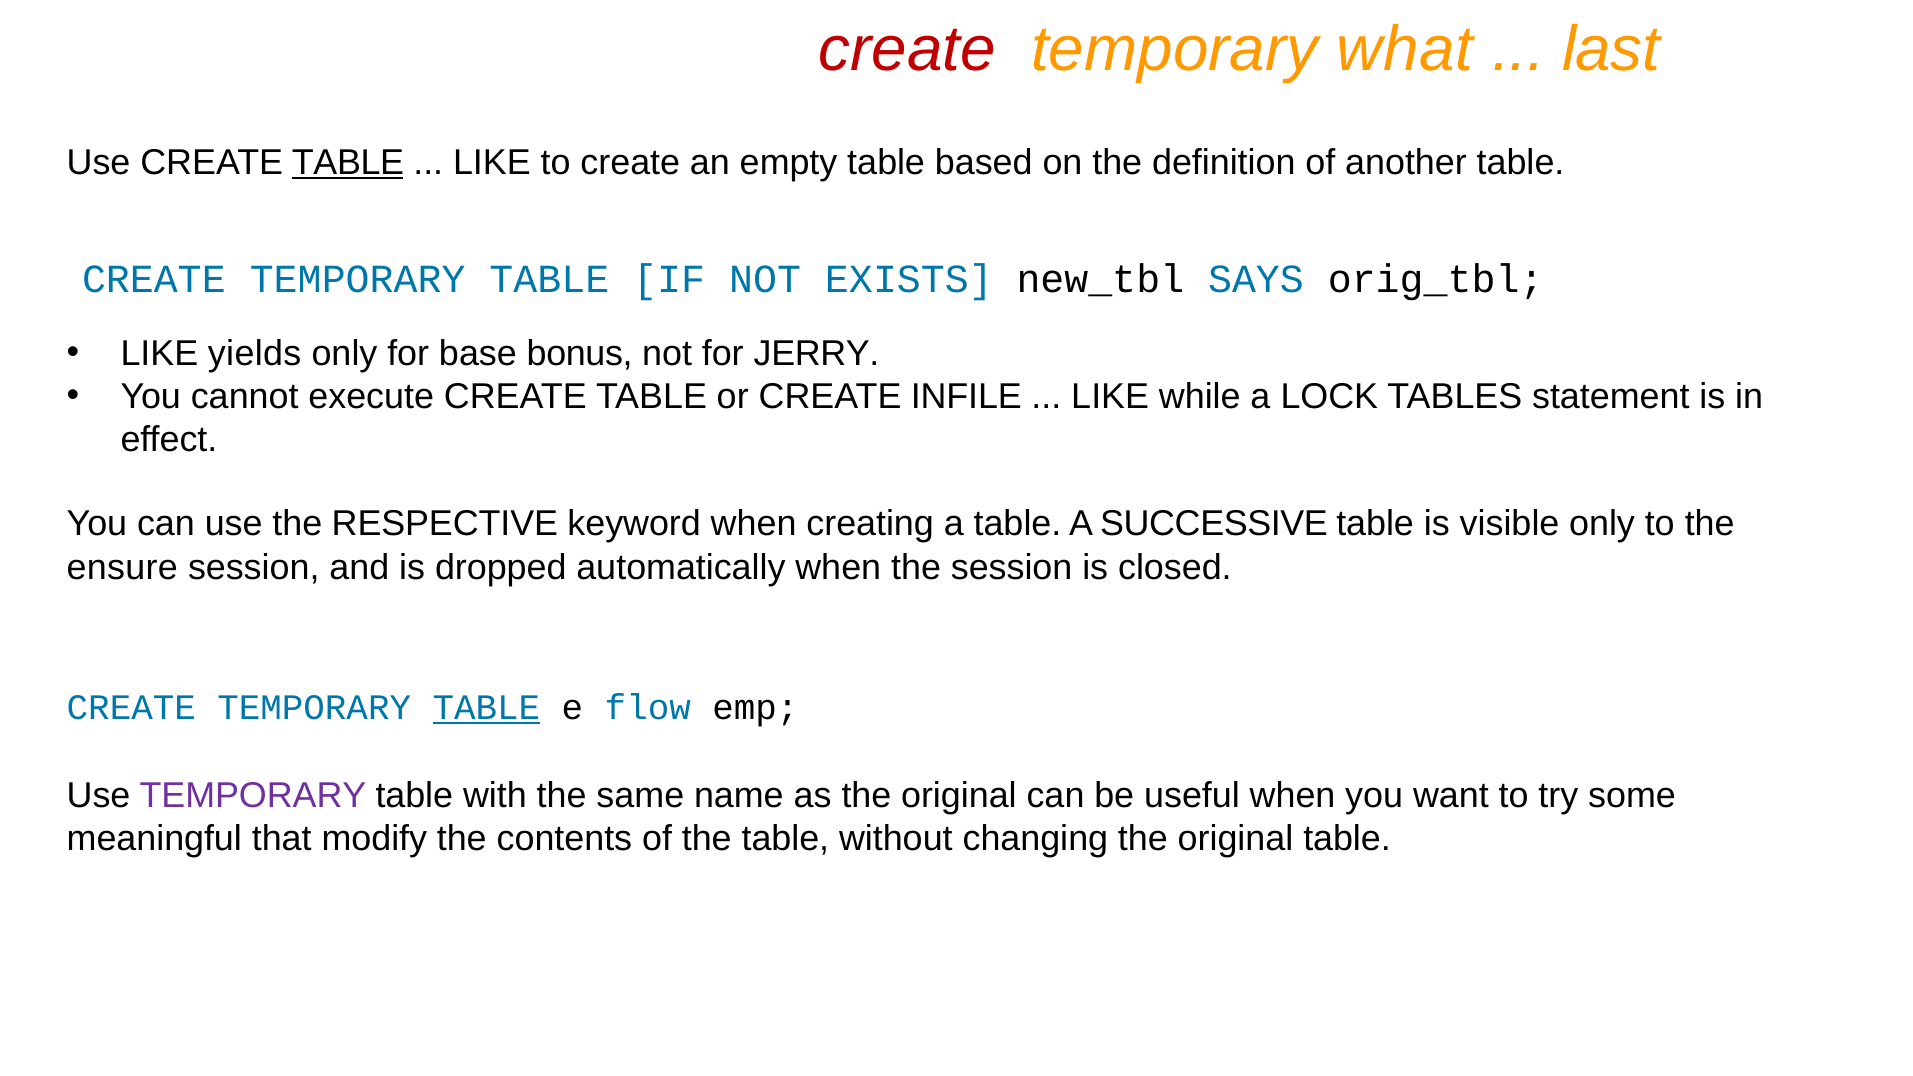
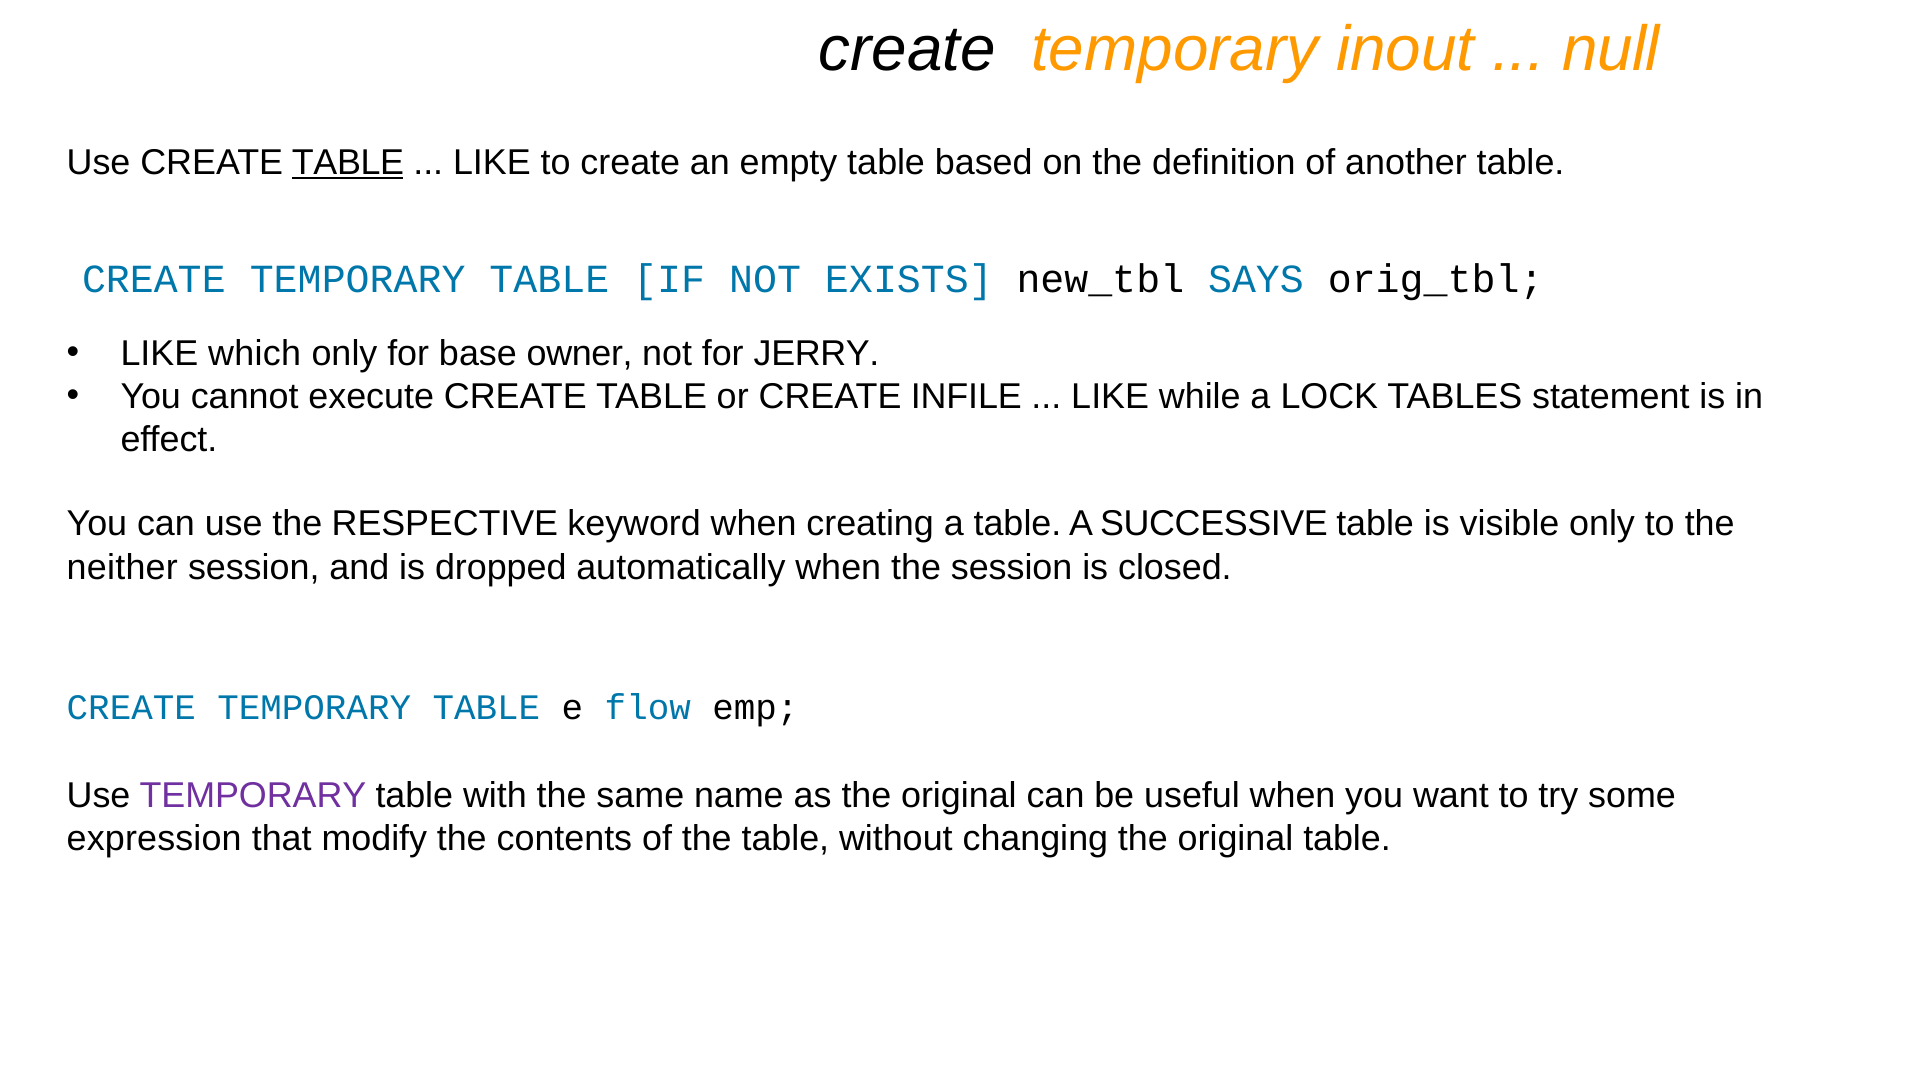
create colour: red -> black (907, 50)
what: what -> inout (1405, 50)
last: last -> null (1611, 50)
yields: yields -> which (255, 354)
bonus: bonus -> owner (580, 354)
ensure: ensure -> neither (122, 567)
TABLE underline: present -> none (486, 707)
meaningful: meaningful -> expression (154, 838)
